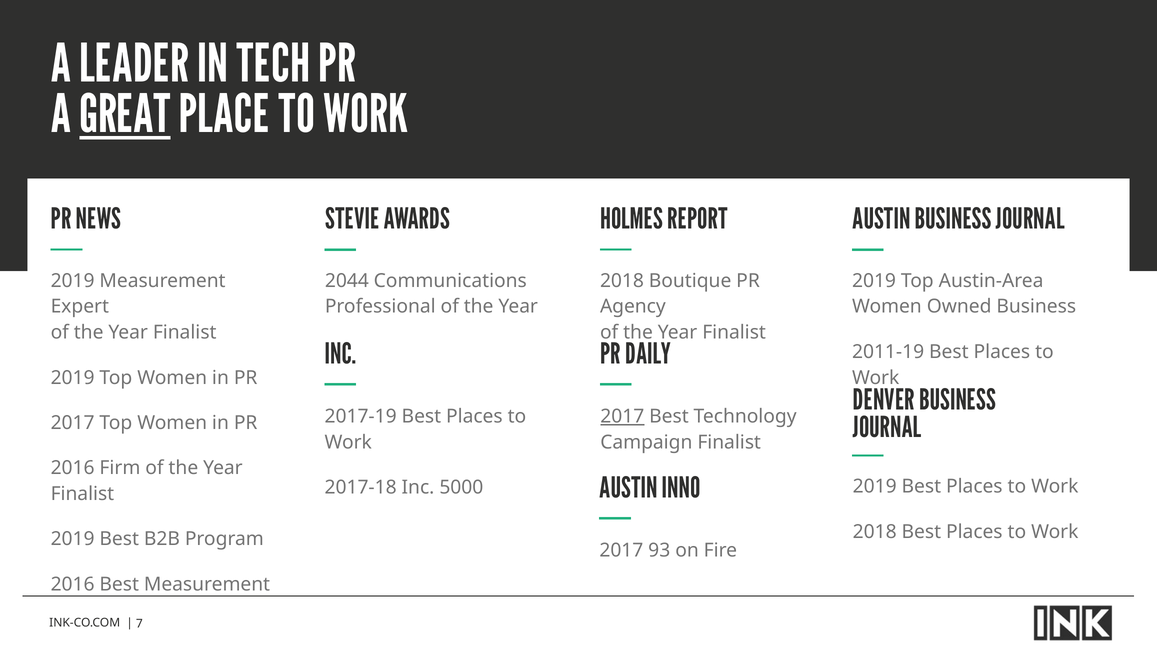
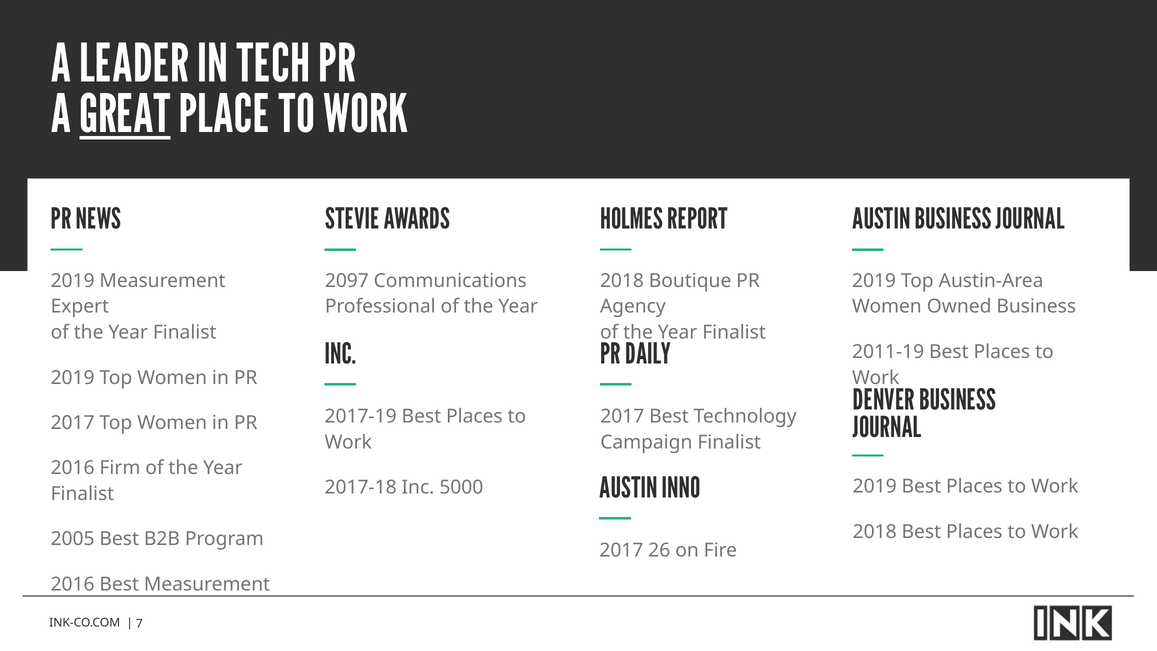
2044: 2044 -> 2097 (347, 281)
2017 underline: present -> none (622, 416)
2019: 2019 -> 2005 (73, 539)
93: 93 -> 26 (659, 550)
